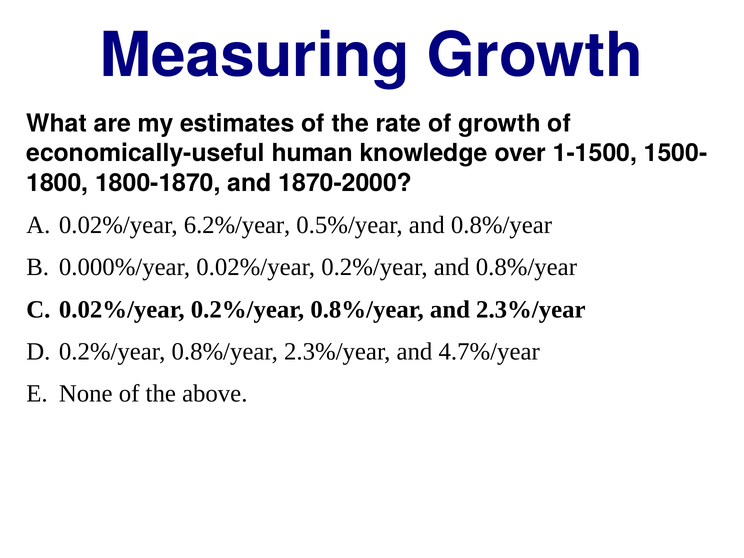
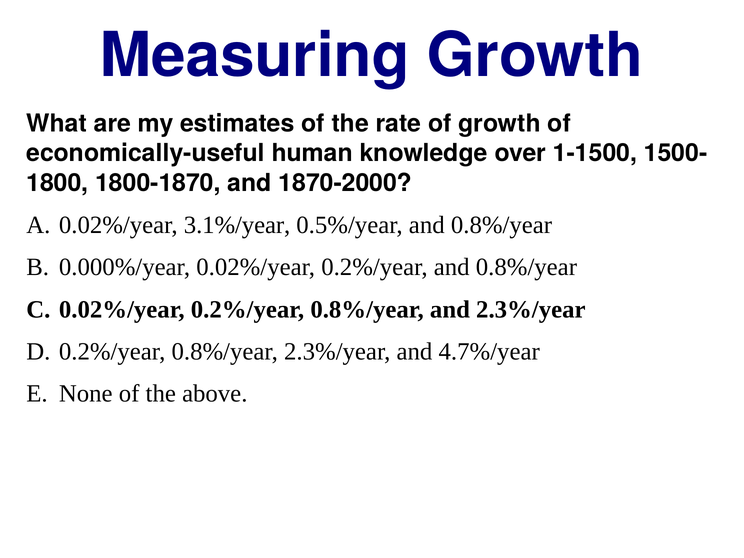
6.2%/year: 6.2%/year -> 3.1%/year (237, 225)
